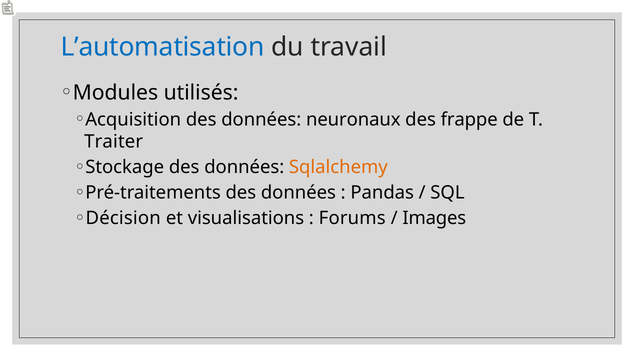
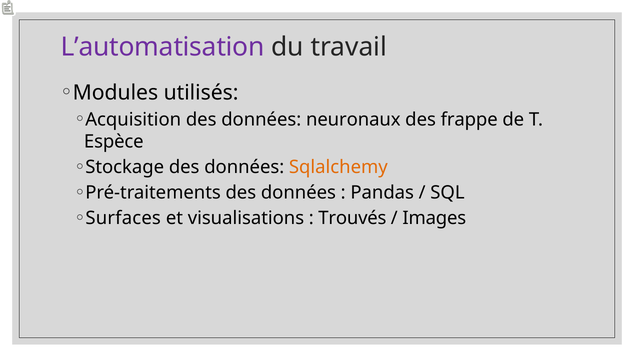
L’automatisation colour: blue -> purple (163, 47)
Traiter: Traiter -> Espèce (114, 142)
Décision: Décision -> Surfaces (123, 218)
Forums: Forums -> Trouvés (352, 218)
